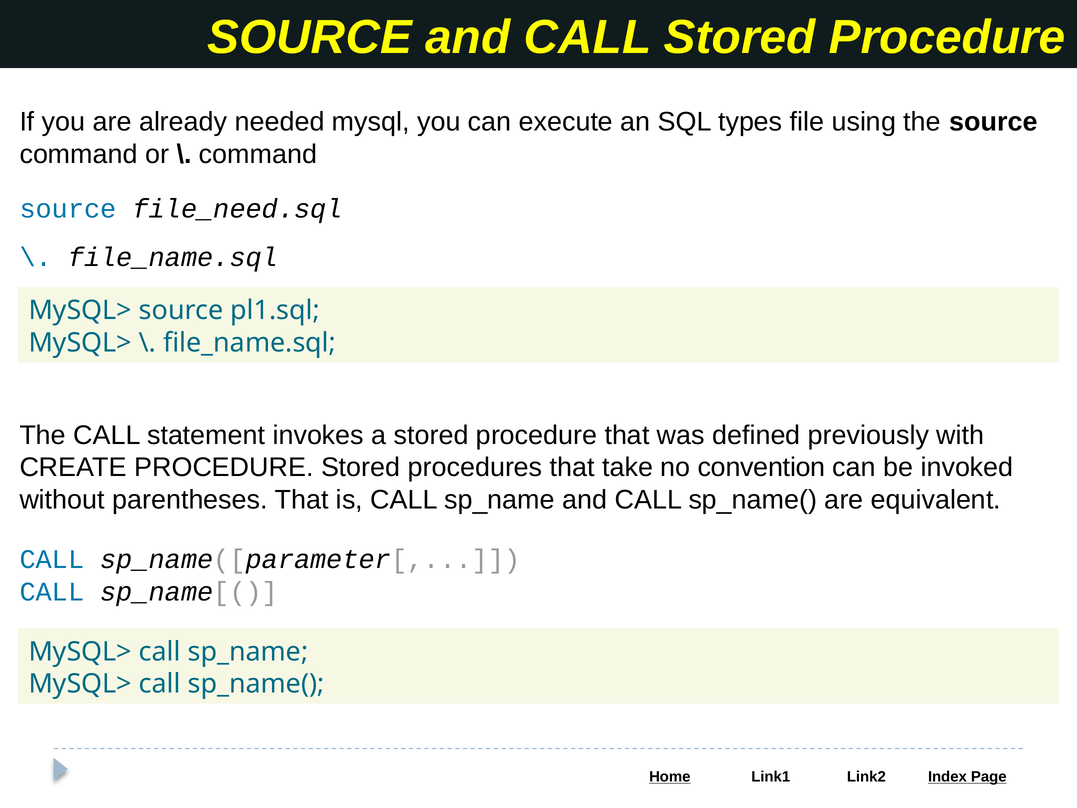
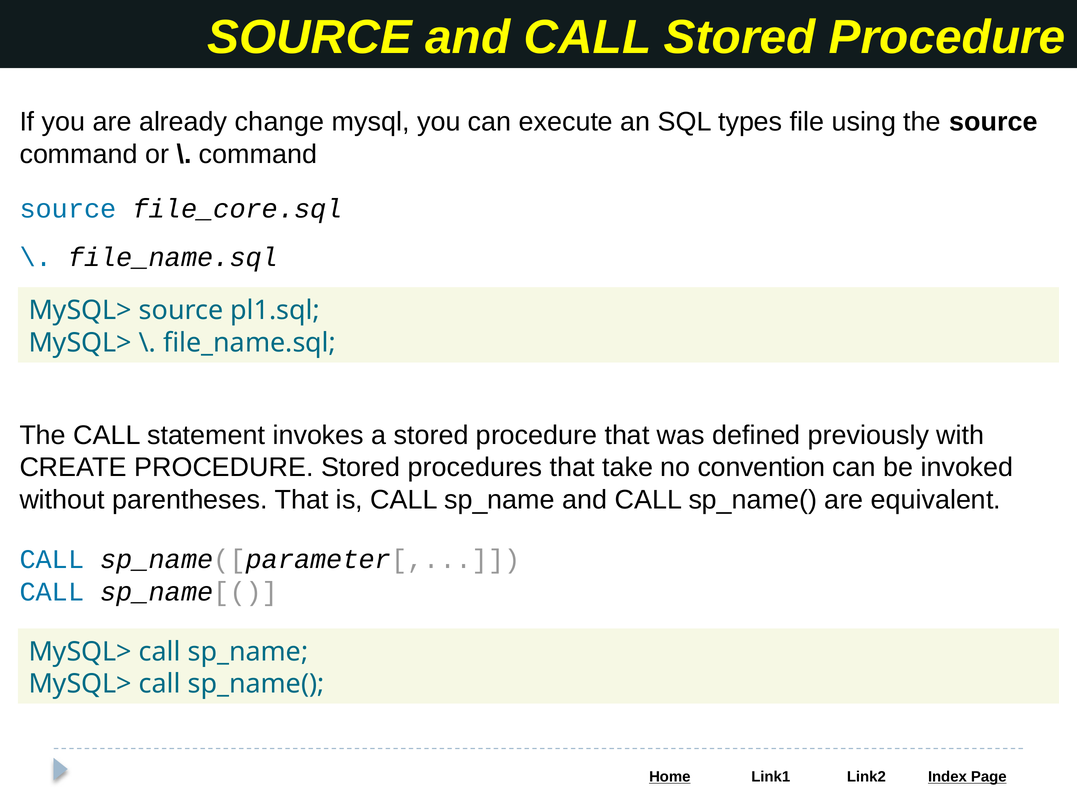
needed: needed -> change (279, 122)
file_need.sql: file_need.sql -> file_core.sql (238, 209)
